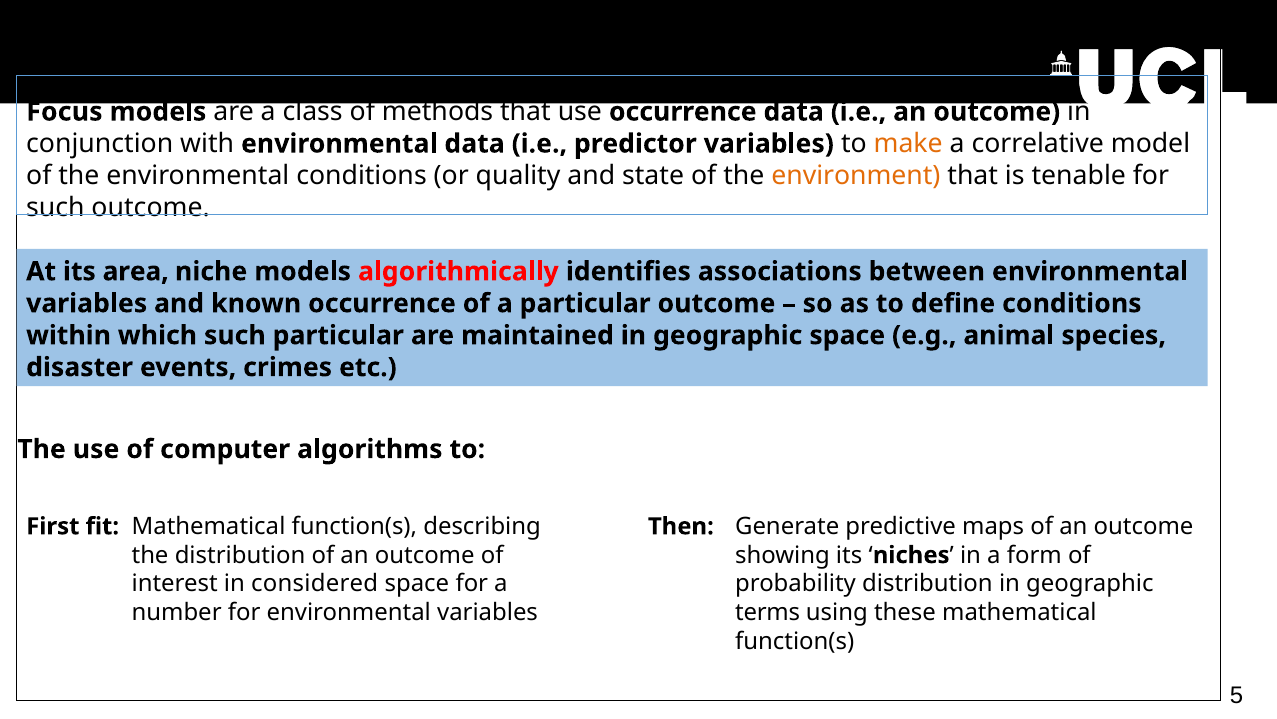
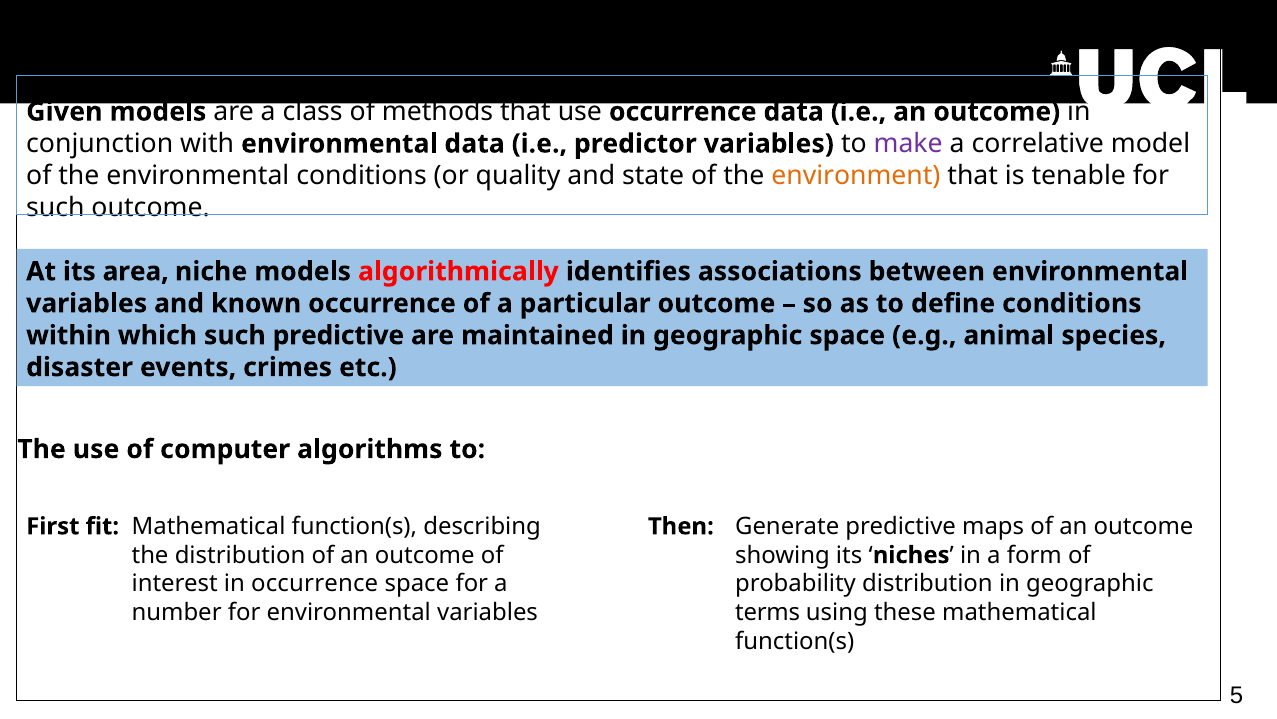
Focus: Focus -> Given (64, 112)
make colour: orange -> purple (908, 144)
such particular: particular -> predictive (338, 335)
in considered: considered -> occurrence (315, 583)
